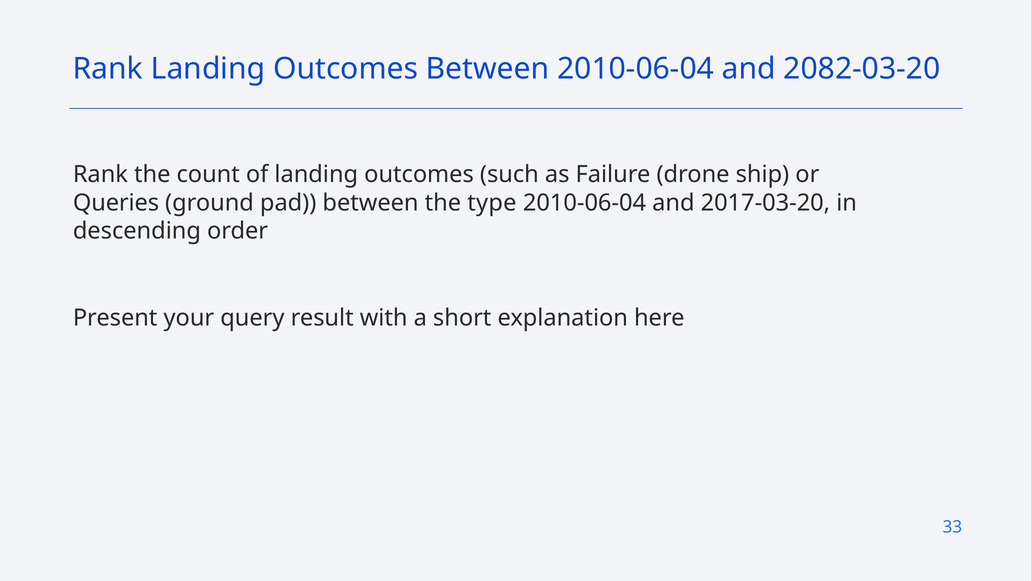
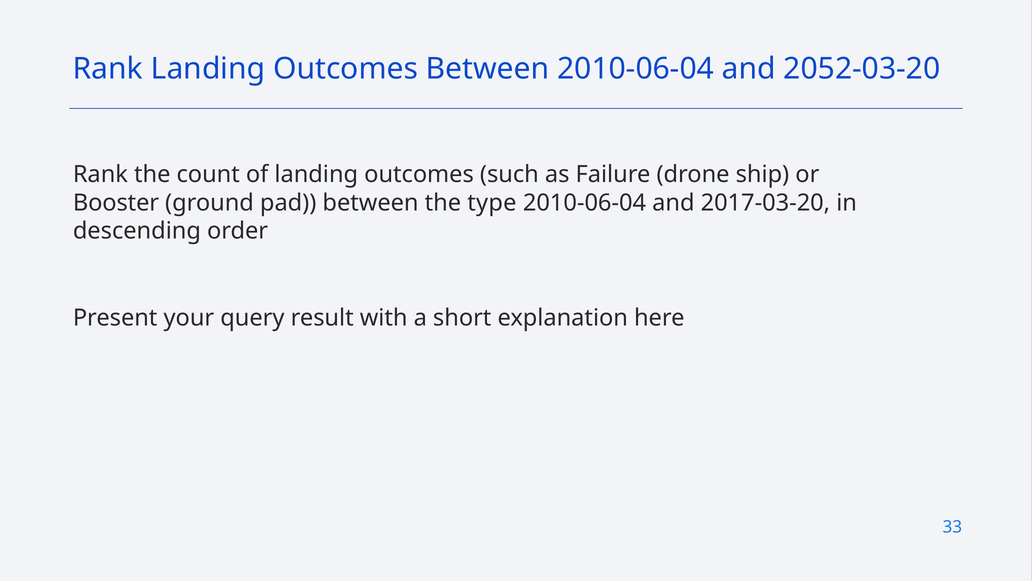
2082-03-20: 2082-03-20 -> 2052-03-20 (862, 69)
Queries: Queries -> Booster (116, 203)
